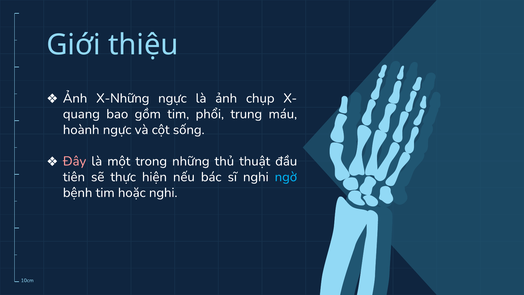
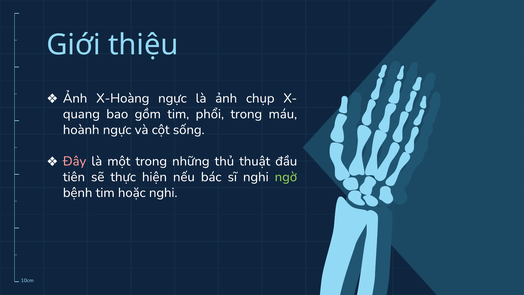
X-Những: X-Những -> X-Hoàng (123, 98)
phổi trung: trung -> trong (246, 114)
ngờ colour: light blue -> light green (286, 177)
